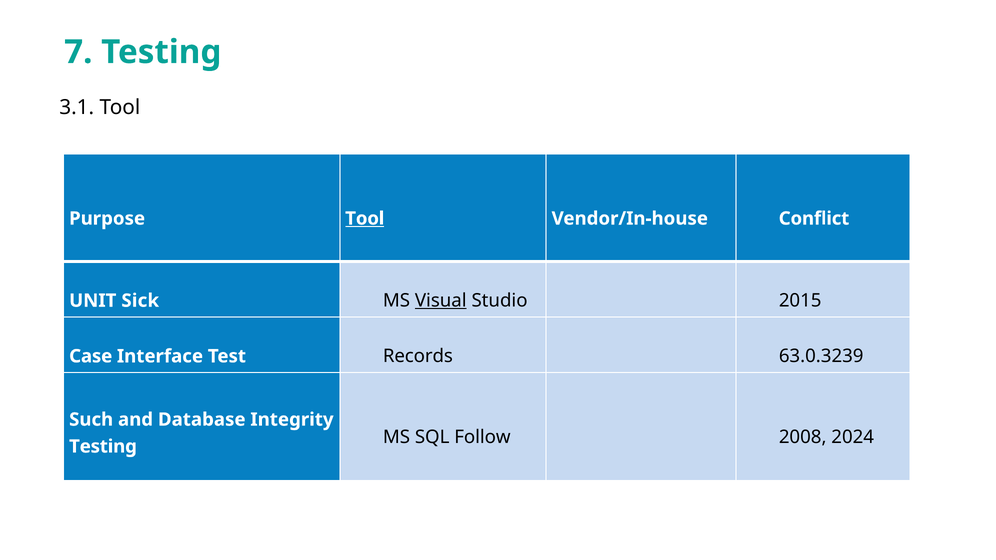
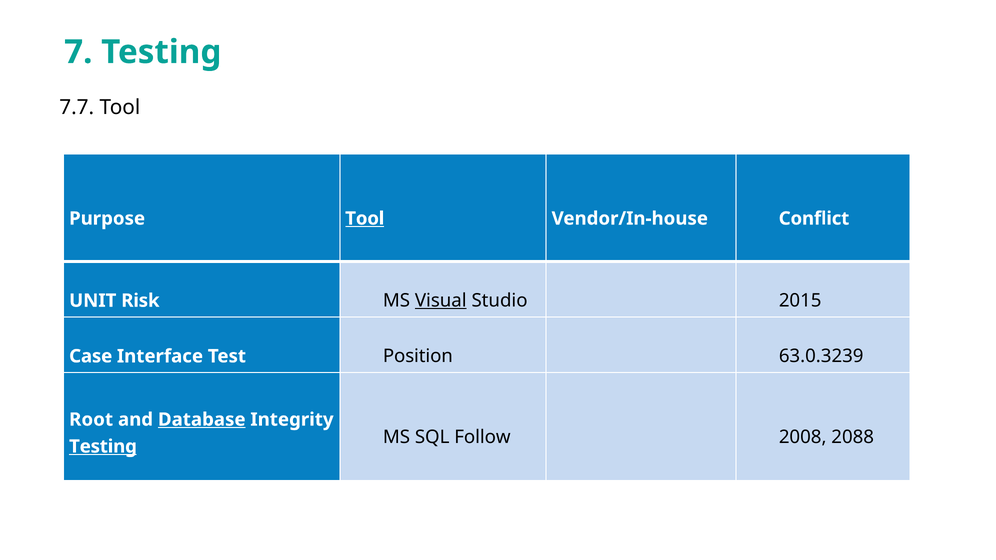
3.1: 3.1 -> 7.7 (77, 108)
Sick: Sick -> Risk (140, 301)
Records: Records -> Position (418, 356)
Such: Such -> Root (91, 420)
Database underline: none -> present (202, 420)
2024: 2024 -> 2088 (853, 437)
Testing underline: none -> present (103, 447)
